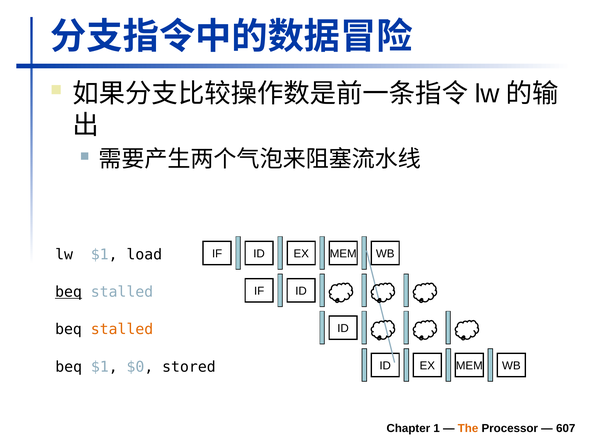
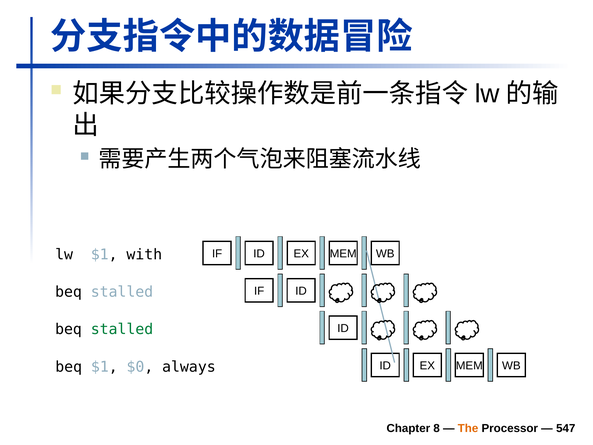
load: load -> with (144, 254)
beq underline: present -> none (68, 292)
stalled colour: orange -> green (122, 329)
stored: stored -> always (189, 367)
1: 1 -> 8 (437, 428)
607: 607 -> 547 (566, 428)
